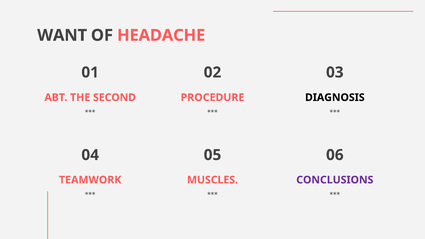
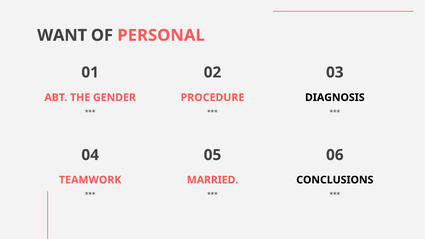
HEADACHE: HEADACHE -> PERSONAL (161, 35)
SECOND: SECOND -> GENDER (114, 98)
MUSCLES: MUSCLES -> MARRIED (213, 180)
CONCLUSIONS colour: purple -> black (335, 180)
